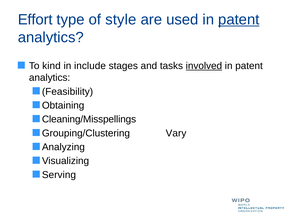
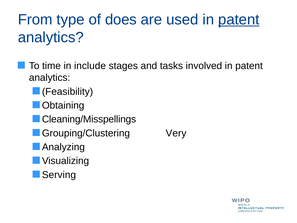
Effort: Effort -> From (35, 20)
style: style -> does (121, 20)
kind: kind -> time (51, 66)
involved underline: present -> none (204, 66)
Vary: Vary -> Very (176, 133)
